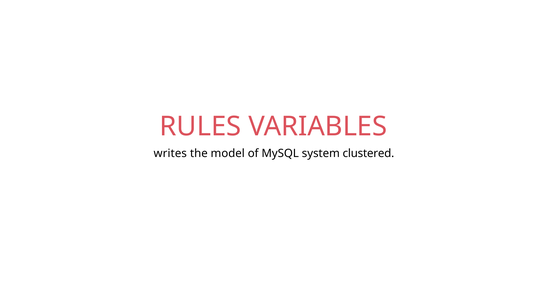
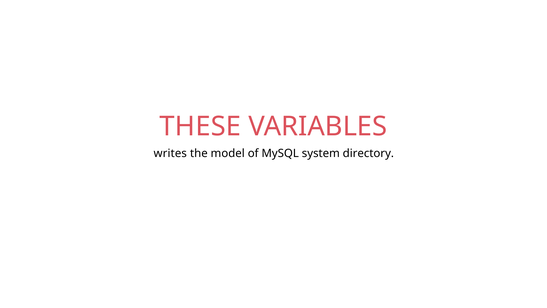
RULES: RULES -> THESE (200, 126)
clustered: clustered -> directory (368, 153)
